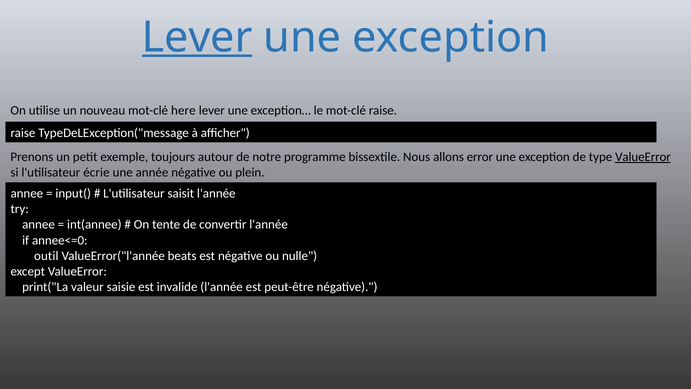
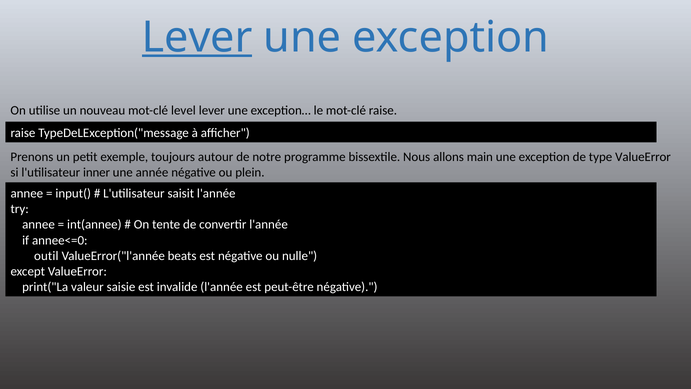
here: here -> level (183, 110)
error: error -> main (480, 157)
ValueError underline: present -> none (643, 157)
écrie: écrie -> inner (97, 172)
